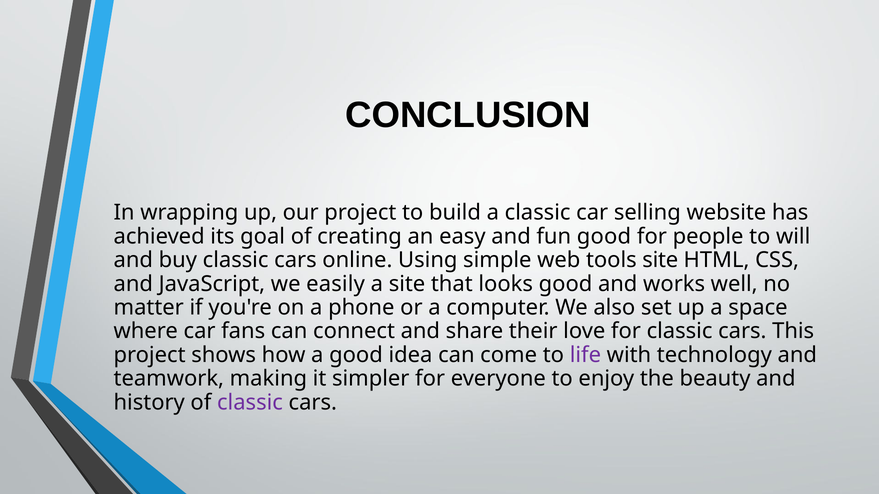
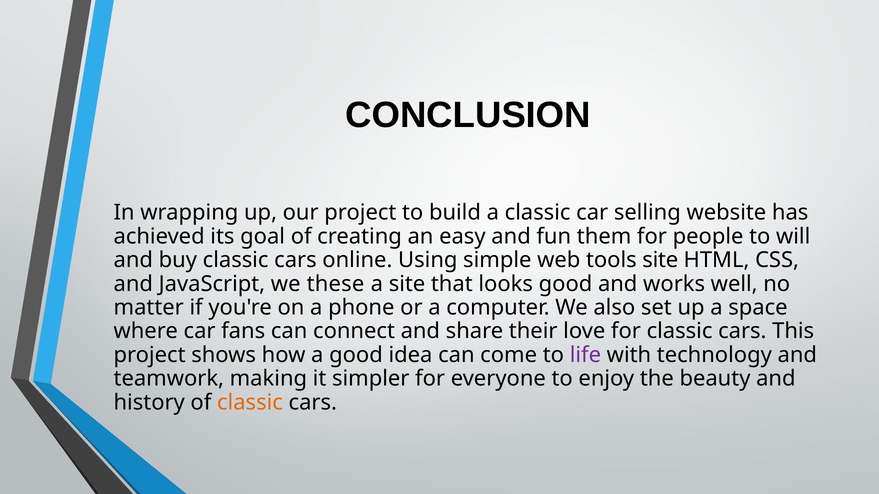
fun good: good -> them (604, 237)
easily: easily -> these (336, 284)
classic colour: purple -> orange (250, 403)
